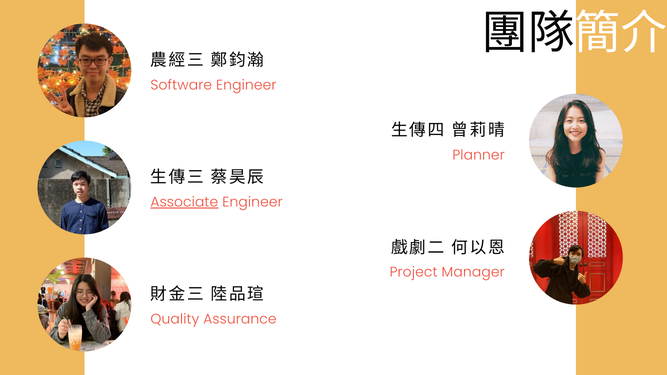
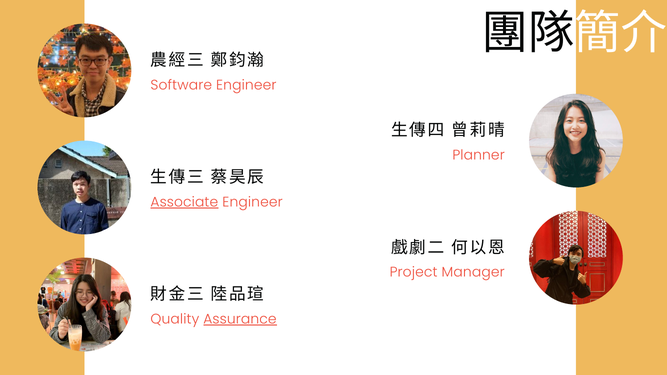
Assurance underline: none -> present (240, 319)
